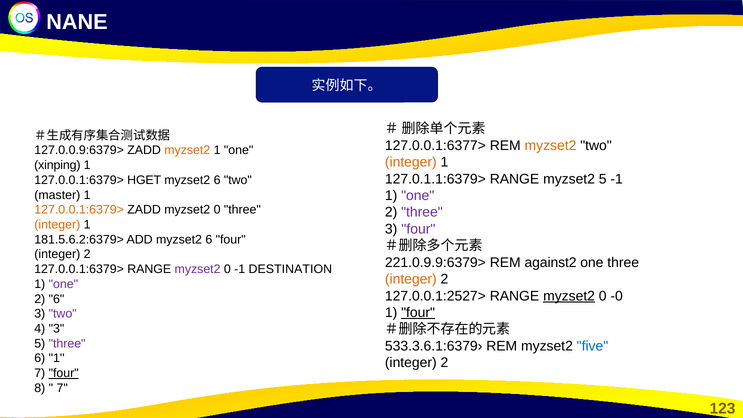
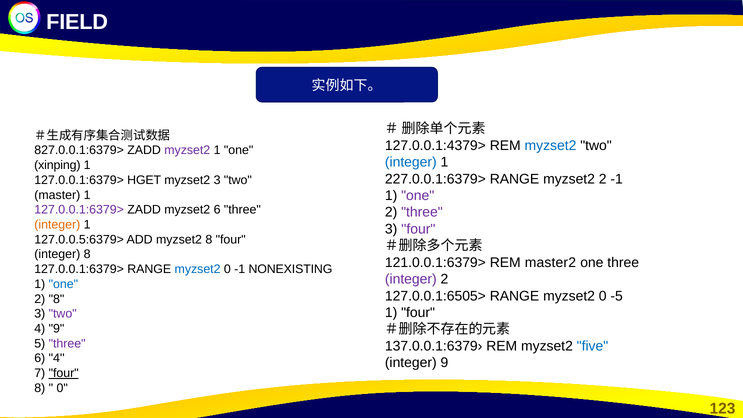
NANE: NANE -> FIELD (77, 22)
127.0.0.1:6377>: 127.0.0.1:6377> -> 127.0.0.1:4379> (435, 145)
myzset2 colour: orange -> blue (550, 145)
127.0.0.9:6379>: 127.0.0.9:6379> -> 827.0.0.1:6379> (79, 150)
myzset2 colour: orange -> purple (187, 150)
integer colour: orange -> blue (411, 162)
127.0.1.1:6379>: 127.0.1.1:6379> -> 227.0.0.1:6379> (435, 179)
myzset2 5: 5 -> 2 (603, 179)
6: 6 -> 3 (217, 180)
127.0.0.1:6379> colour: orange -> purple (79, 210)
ZADD myzset2 0: 0 -> 6 (217, 210)
181.5.6.2:6379>: 181.5.6.2:6379> -> 127.0.0.5:6379> (79, 239)
ADD myzset2 6: 6 -> 8 (209, 239)
2: 2 -> 8 (87, 254)
221.0.9.9:6379>: 221.0.9.9:6379> -> 121.0.0.1:6379> (435, 262)
against2: against2 -> master2 (550, 262)
myzset2 colour: purple -> blue (198, 269)
DESTINATION: DESTINATION -> NONEXISTING (290, 269)
integer colour: orange -> purple (411, 279)
one colour: purple -> blue (63, 284)
127.0.0.1:2527>: 127.0.0.1:2527> -> 127.0.0.1:6505> (435, 296)
myzset2 underline: present -> none (569, 296)
-0: -0 -> -5 (617, 296)
2 6: 6 -> 8 (57, 299)
four underline: present -> none (418, 313)
4 3: 3 -> 9 (57, 329)
533.3.6.1:6379›: 533.3.6.1:6379› -> 137.0.0.1:6379› (434, 346)
6 1: 1 -> 4 (57, 358)
2: 2 -> 9 (444, 363)
7: 7 -> 0 (62, 388)
